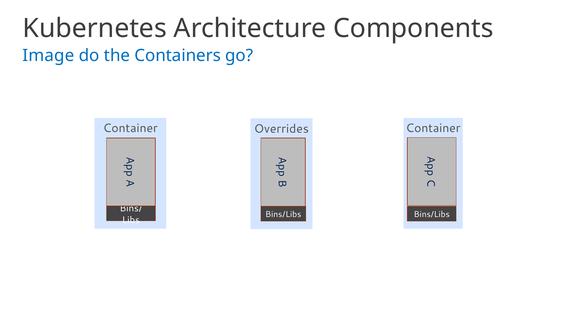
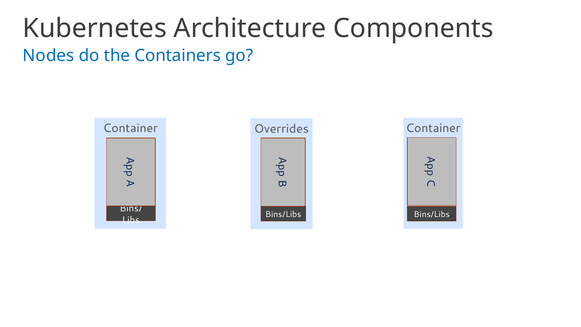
Image: Image -> Nodes (49, 55)
